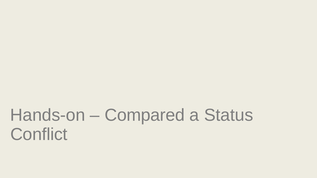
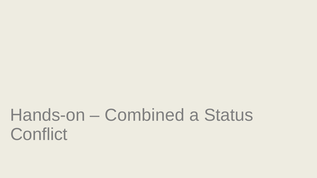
Compared: Compared -> Combined (145, 115)
